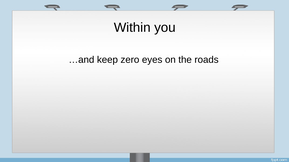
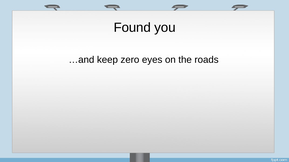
Within: Within -> Found (132, 28)
